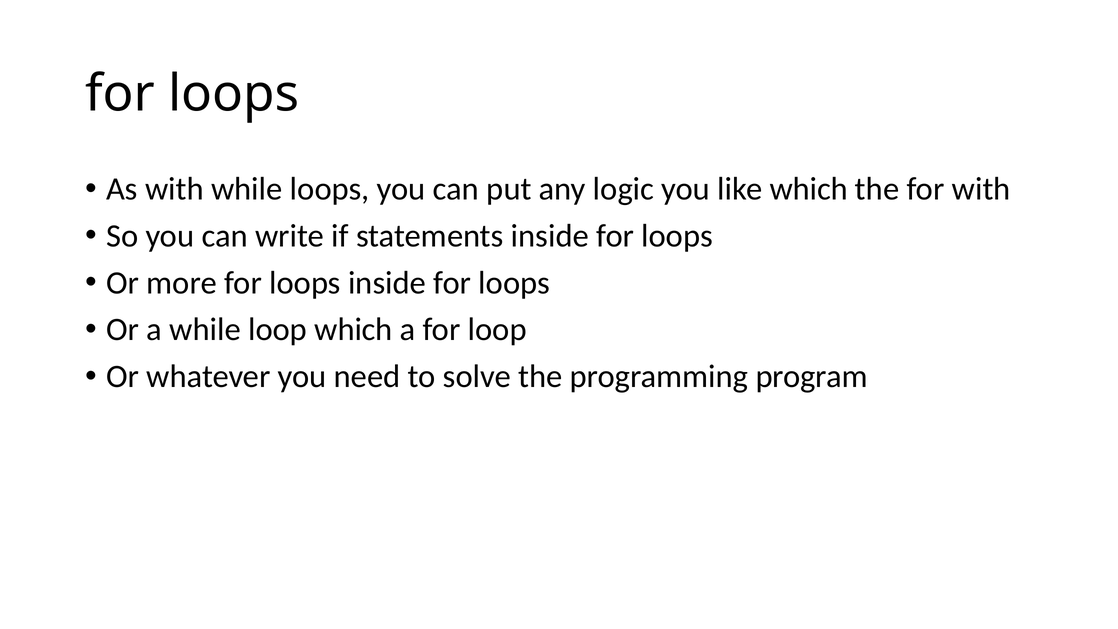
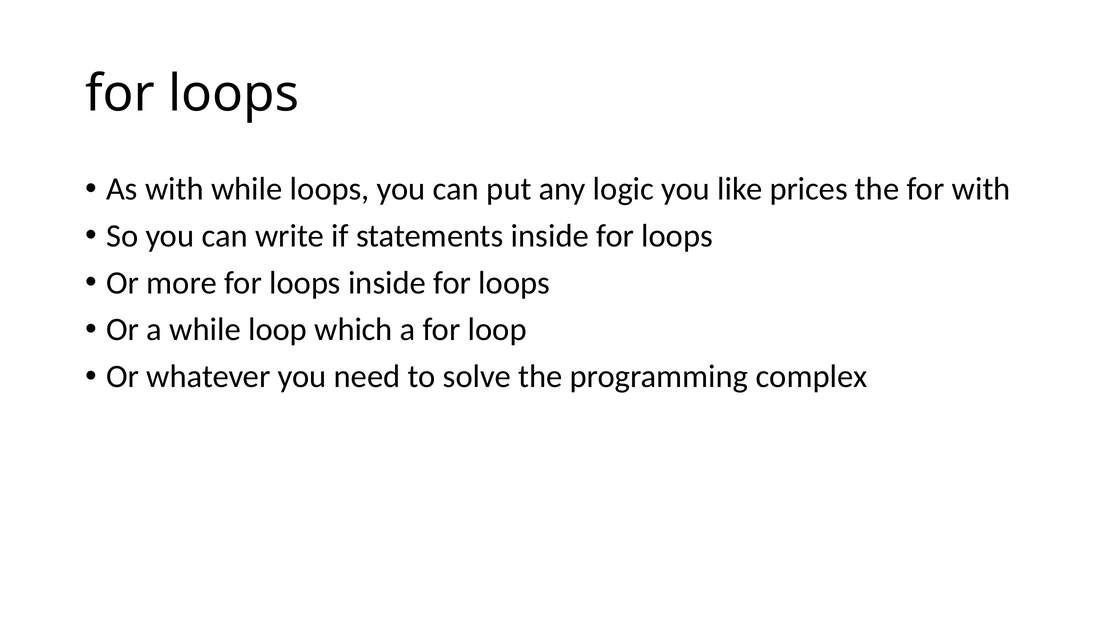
like which: which -> prices (809, 189)
program: program -> complex (812, 377)
